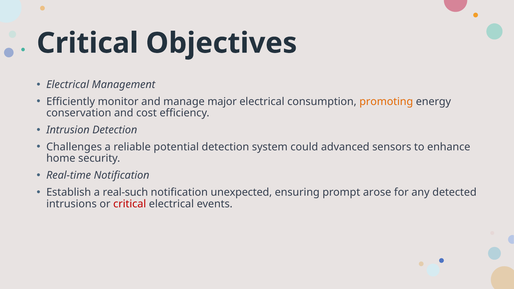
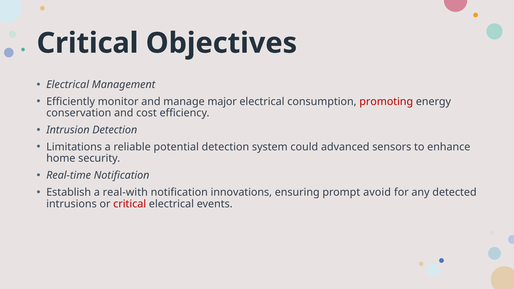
promoting colour: orange -> red (386, 102)
Challenges: Challenges -> Limitations (74, 147)
real-such: real-such -> real-with (125, 192)
unexpected: unexpected -> innovations (241, 192)
arose: arose -> avoid (377, 192)
